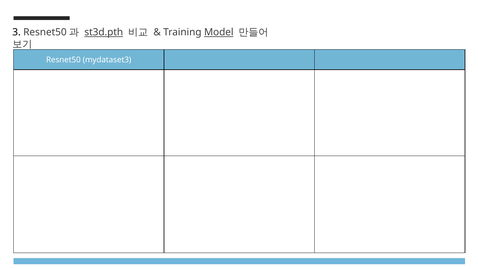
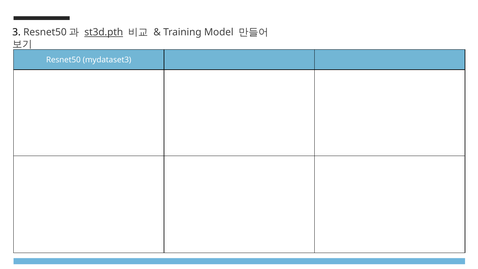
Model underline: present -> none (219, 32)
